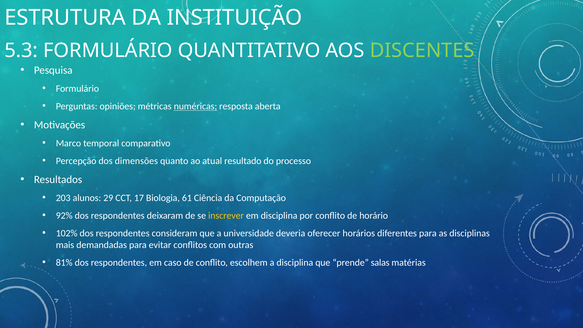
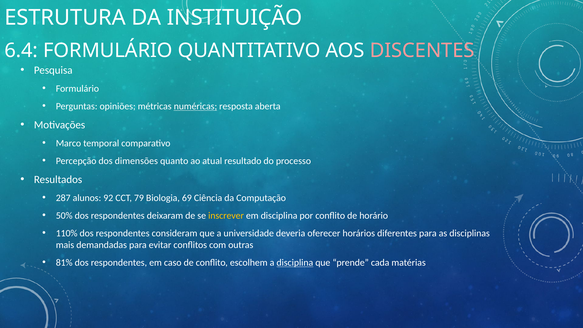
5.3: 5.3 -> 6.4 (21, 51)
DISCENTES colour: light green -> pink (422, 51)
203: 203 -> 287 (63, 198)
29: 29 -> 92 (108, 198)
17: 17 -> 79 (139, 198)
61: 61 -> 69 (187, 198)
92%: 92% -> 50% (64, 216)
102%: 102% -> 110% (67, 233)
disciplina underline: none -> present (295, 263)
salas: salas -> cada (380, 263)
